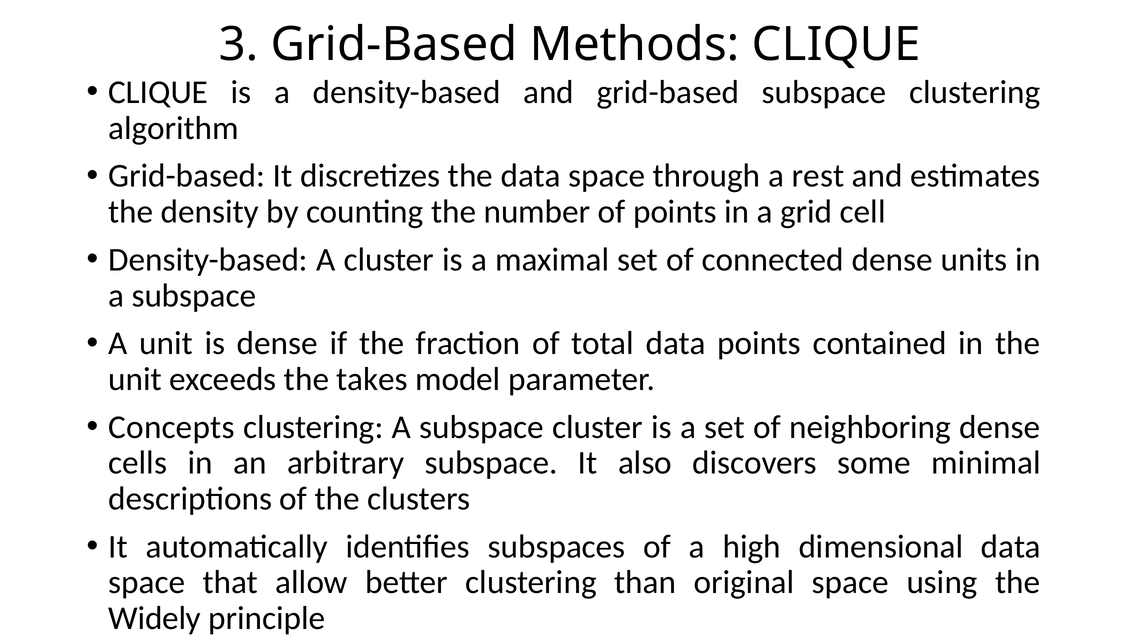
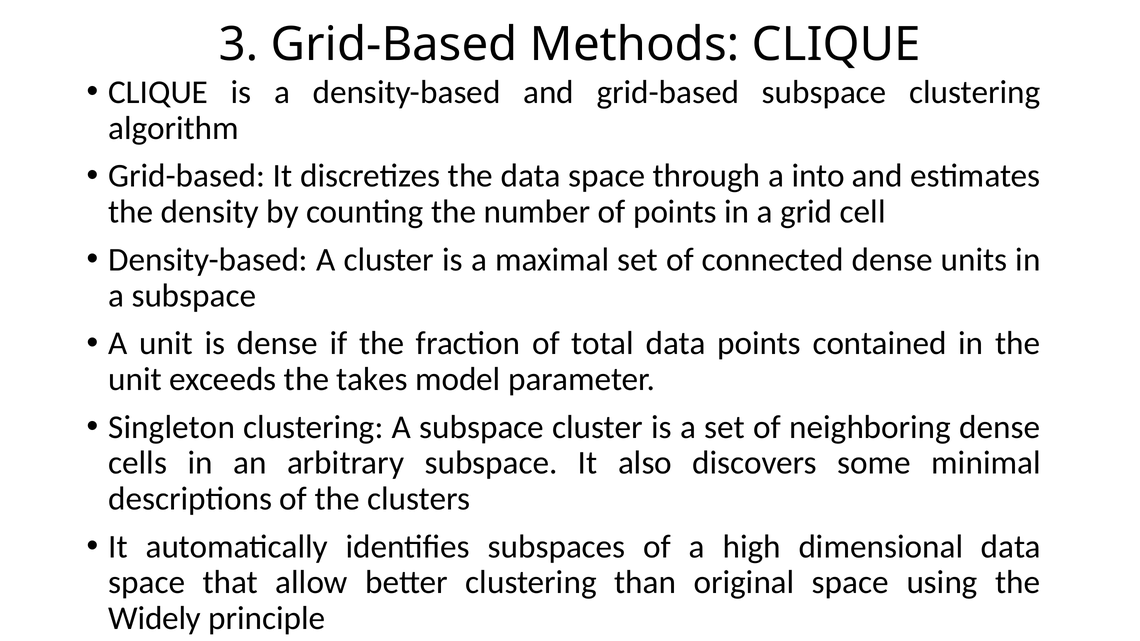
rest: rest -> into (818, 176)
Concepts: Concepts -> Singleton (172, 427)
